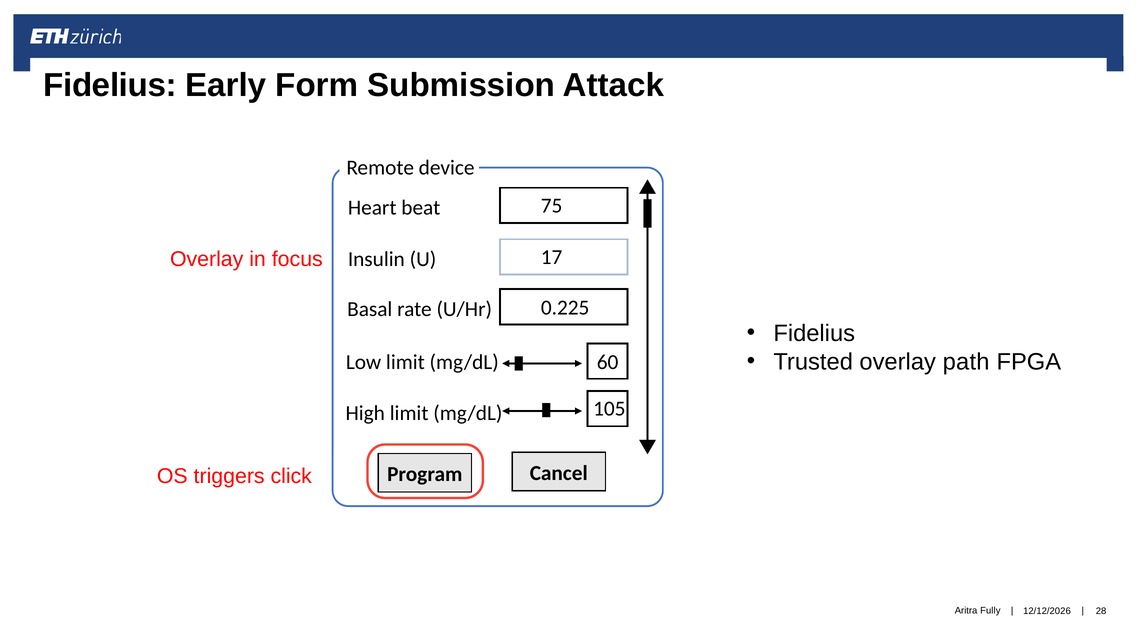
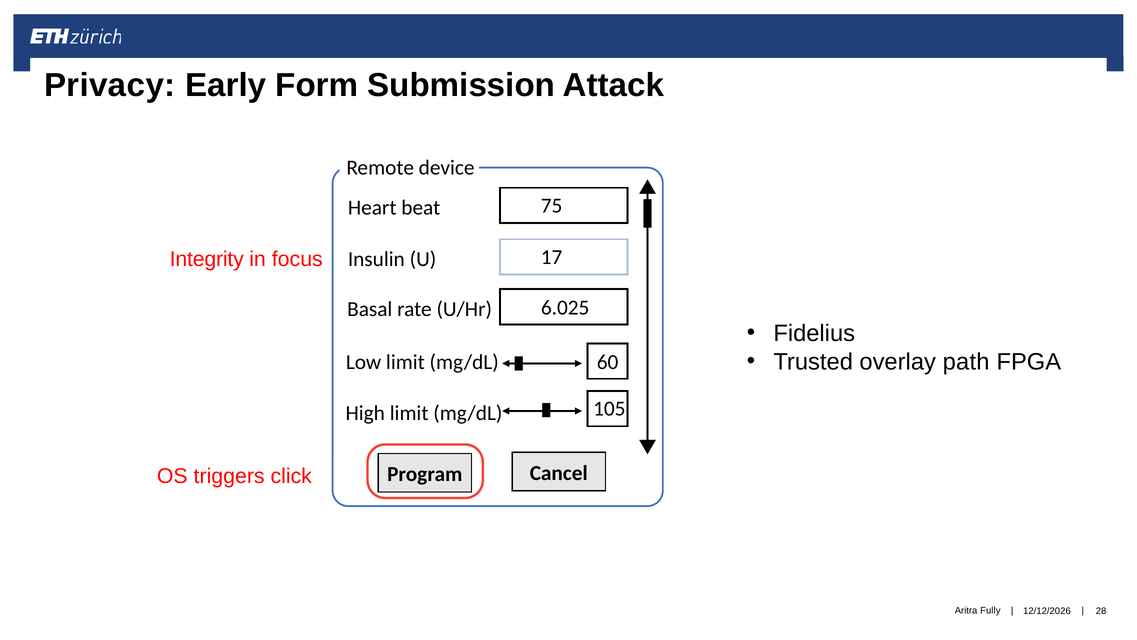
Fidelius: Fidelius -> Privacy (110, 85)
Overlay: Overlay -> Integrity (207, 259)
0.225: 0.225 -> 6.025 (565, 307)
